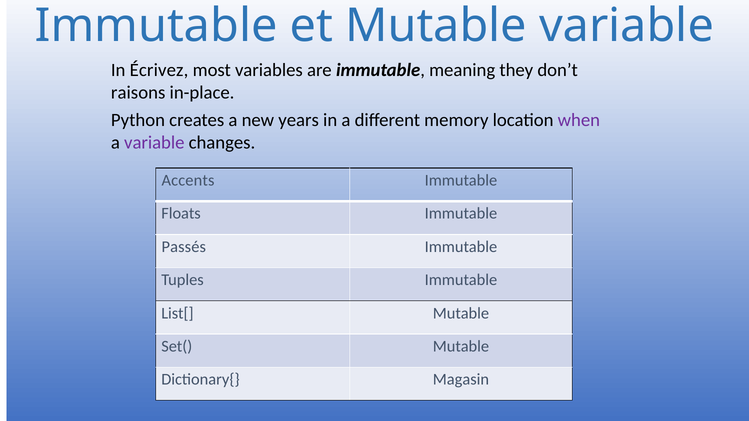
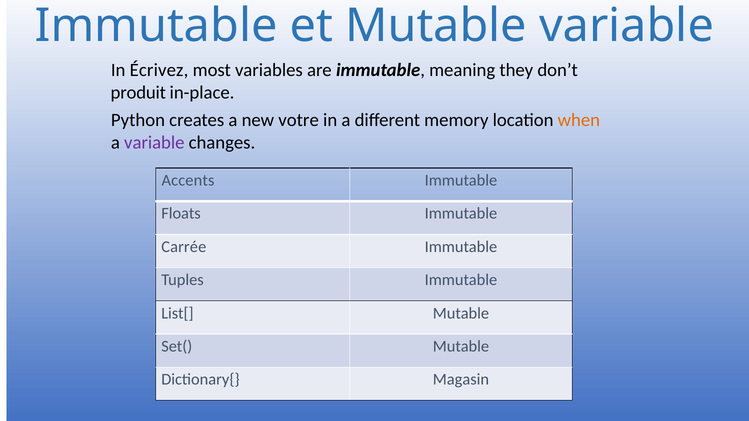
raisons: raisons -> produit (138, 93)
years: years -> votre (299, 120)
when colour: purple -> orange (579, 120)
Passés: Passés -> Carrée (184, 247)
